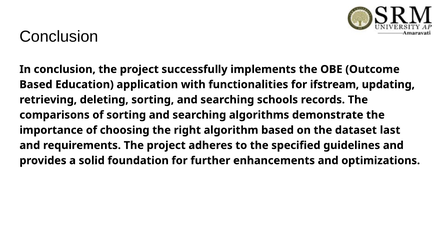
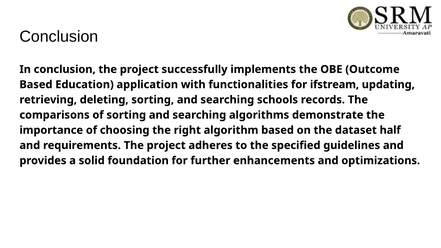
last: last -> half (390, 130)
